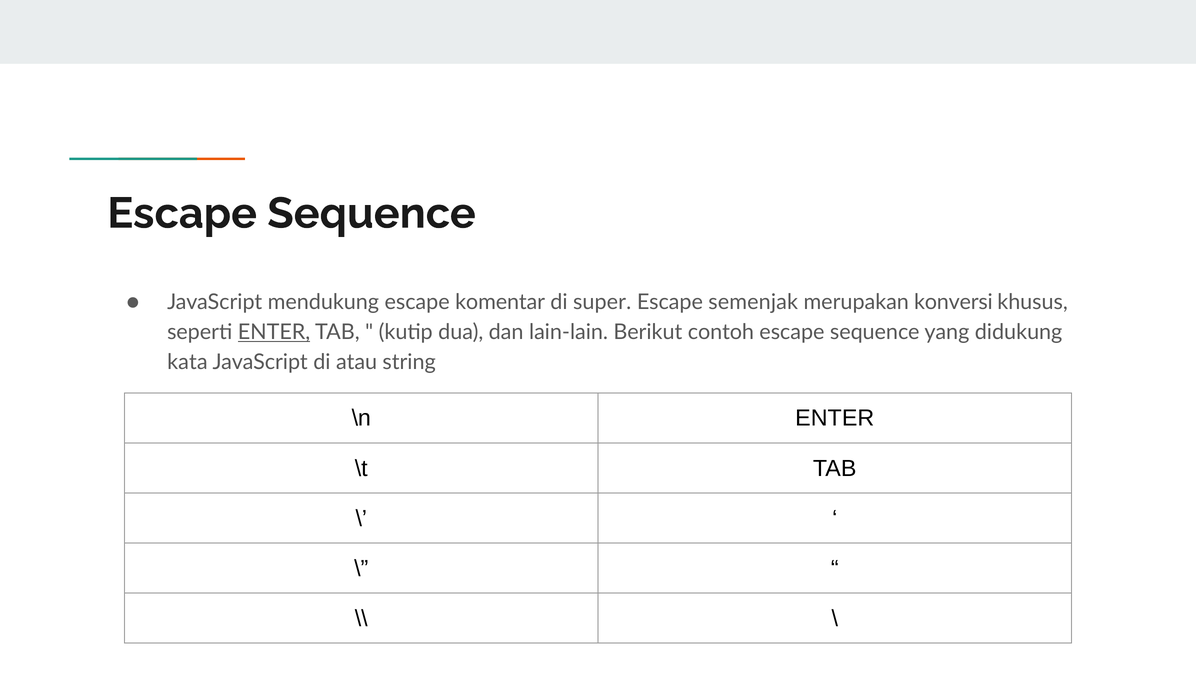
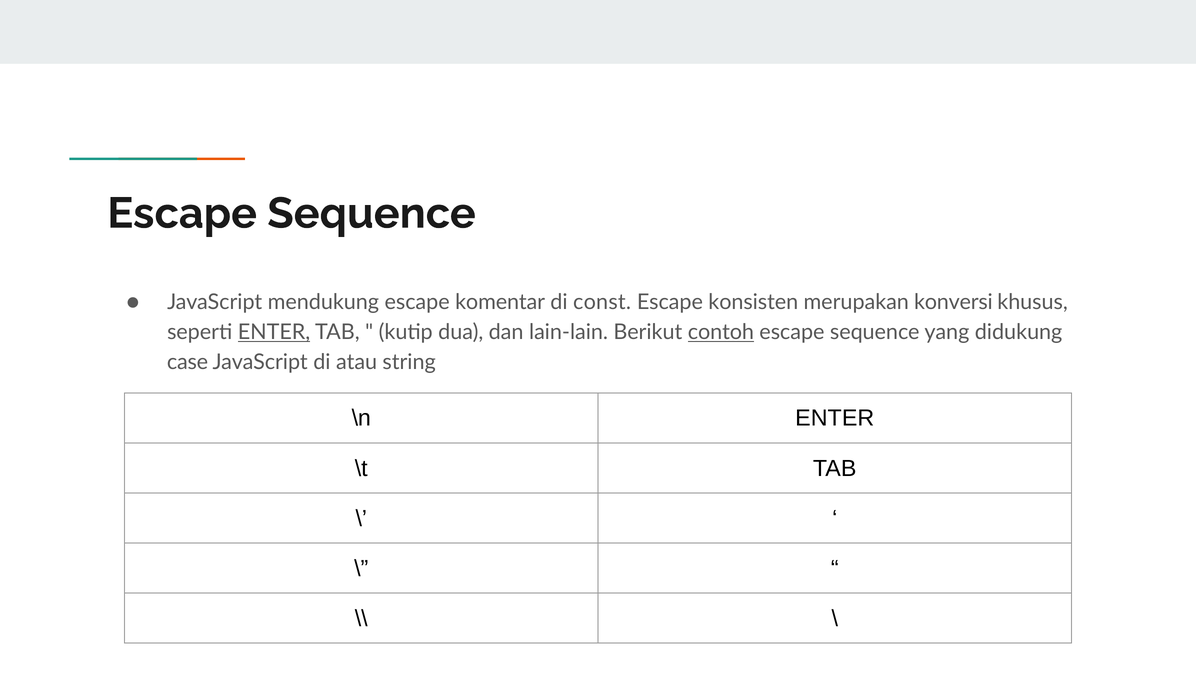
super: super -> const (602, 302)
semenjak: semenjak -> konsisten (753, 302)
contoh underline: none -> present (721, 332)
kata: kata -> case (188, 362)
